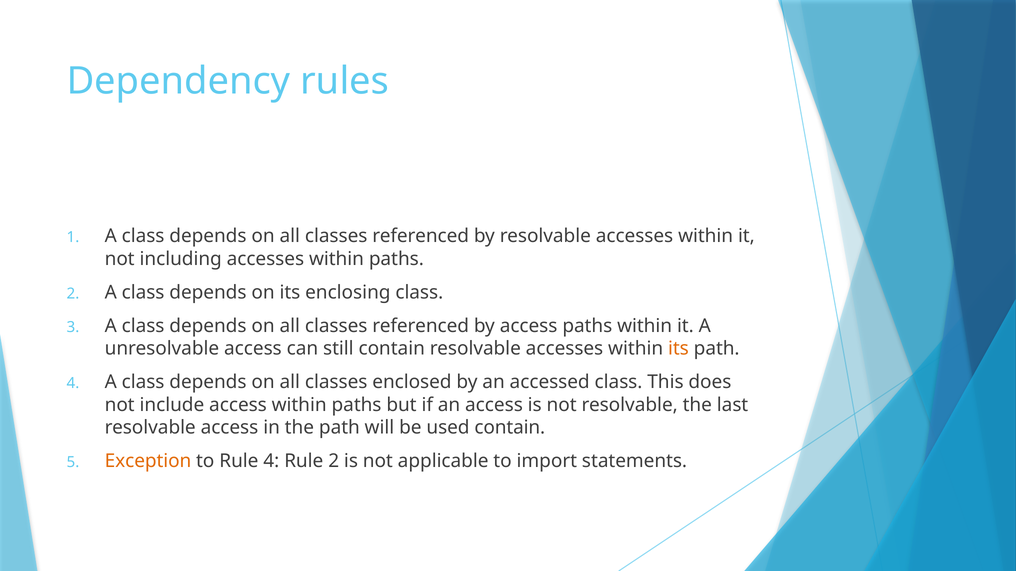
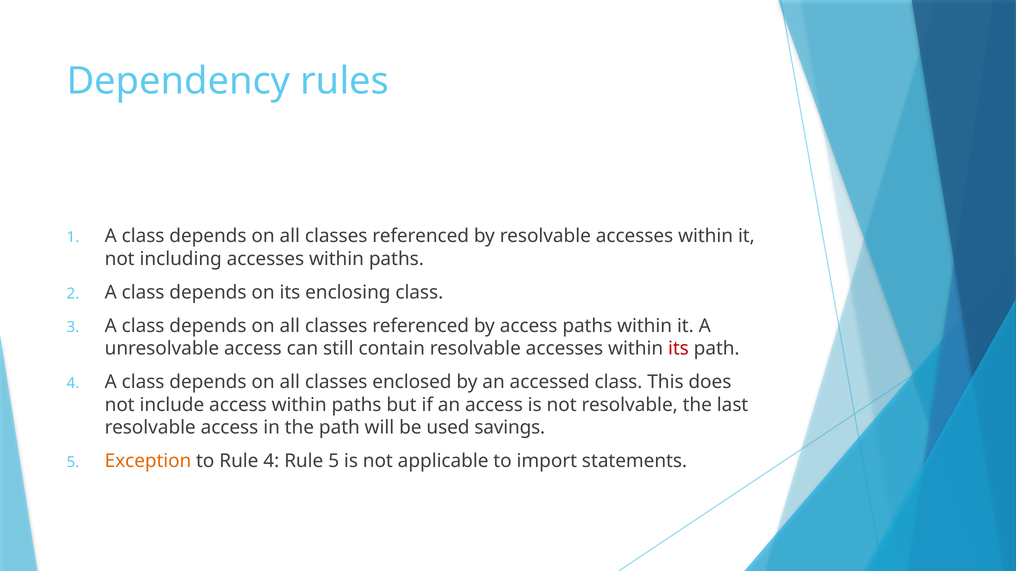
its colour: orange -> red (678, 349)
used contain: contain -> savings (510, 428)
Rule 2: 2 -> 5 (334, 462)
